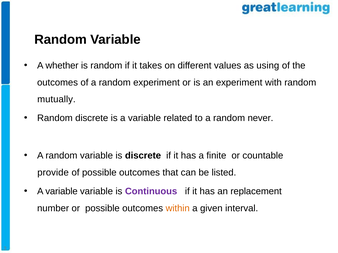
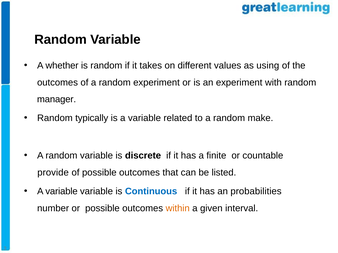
mutually: mutually -> manager (57, 100)
Random discrete: discrete -> typically (92, 118)
never: never -> make (260, 118)
Continuous colour: purple -> blue (151, 192)
replacement: replacement -> probabilities (256, 192)
